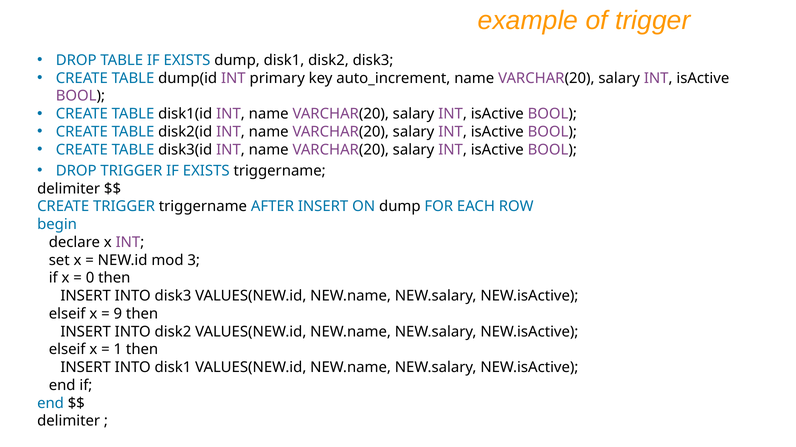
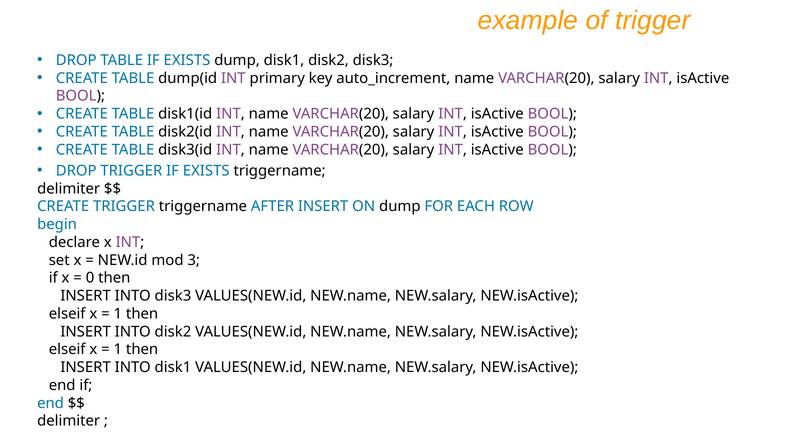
9: 9 -> 1 (118, 314)
